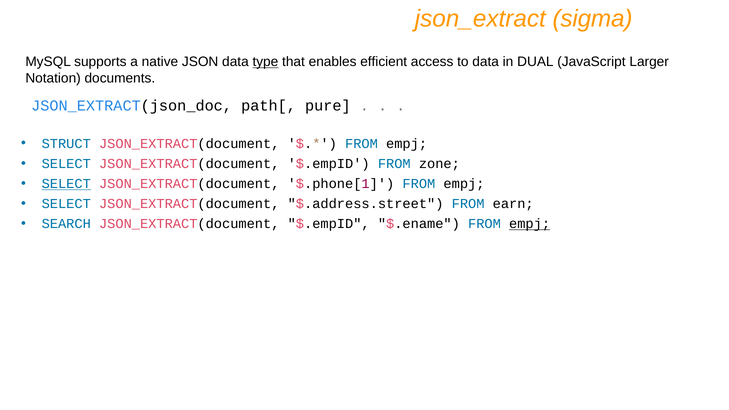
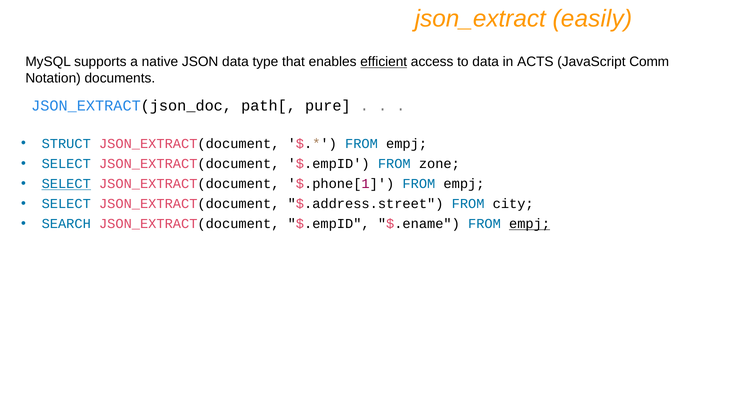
sigma: sigma -> easily (592, 19)
type underline: present -> none (265, 62)
efficient underline: none -> present (384, 62)
DUAL: DUAL -> ACTS (535, 62)
Larger: Larger -> Comm (649, 62)
earn: earn -> city (513, 204)
